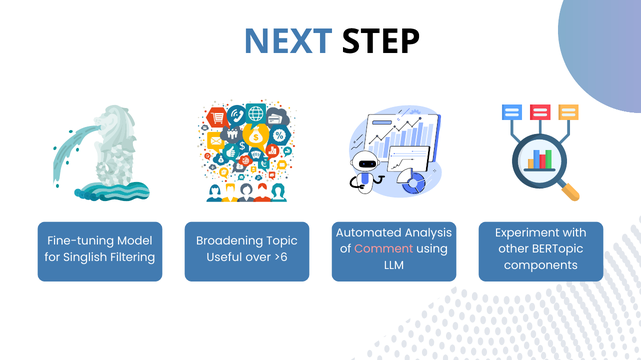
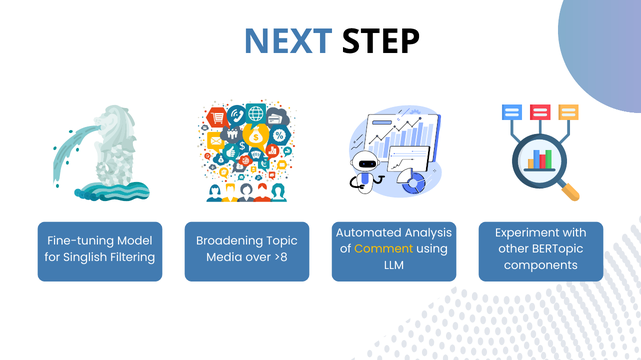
Comment colour: pink -> yellow (384, 250)
Useful: Useful -> Media (224, 258)
>6: >6 -> >8 (281, 258)
